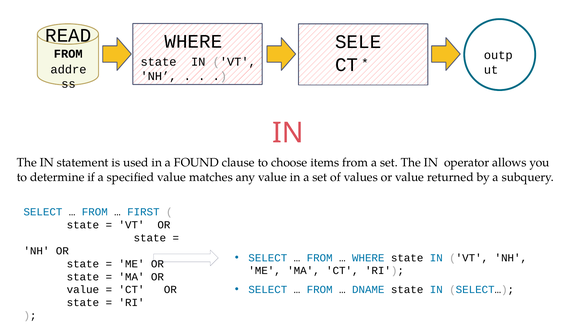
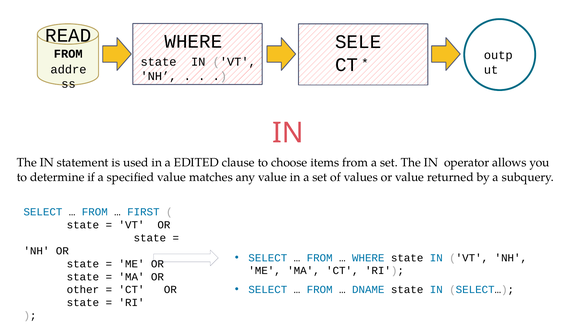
FOUND: FOUND -> EDITED (196, 163)
value: value -> other (83, 290)
